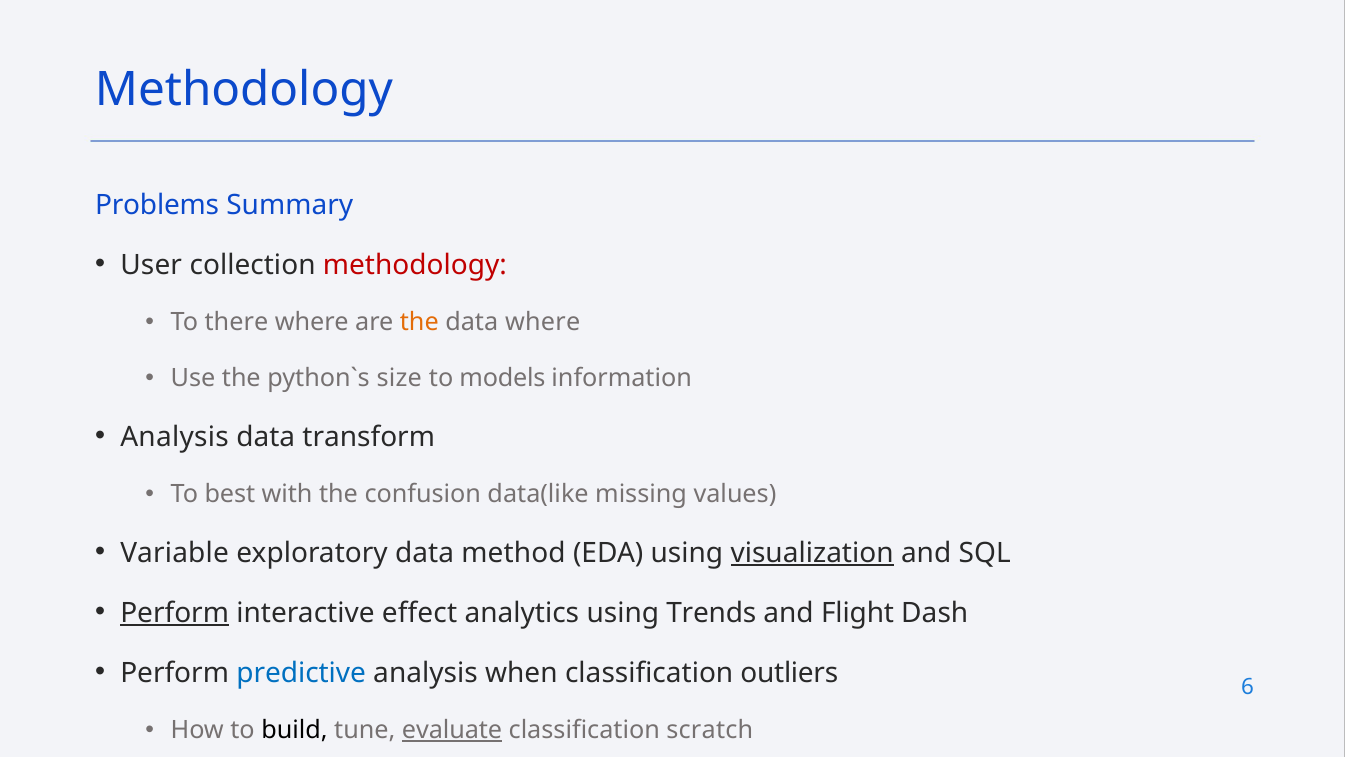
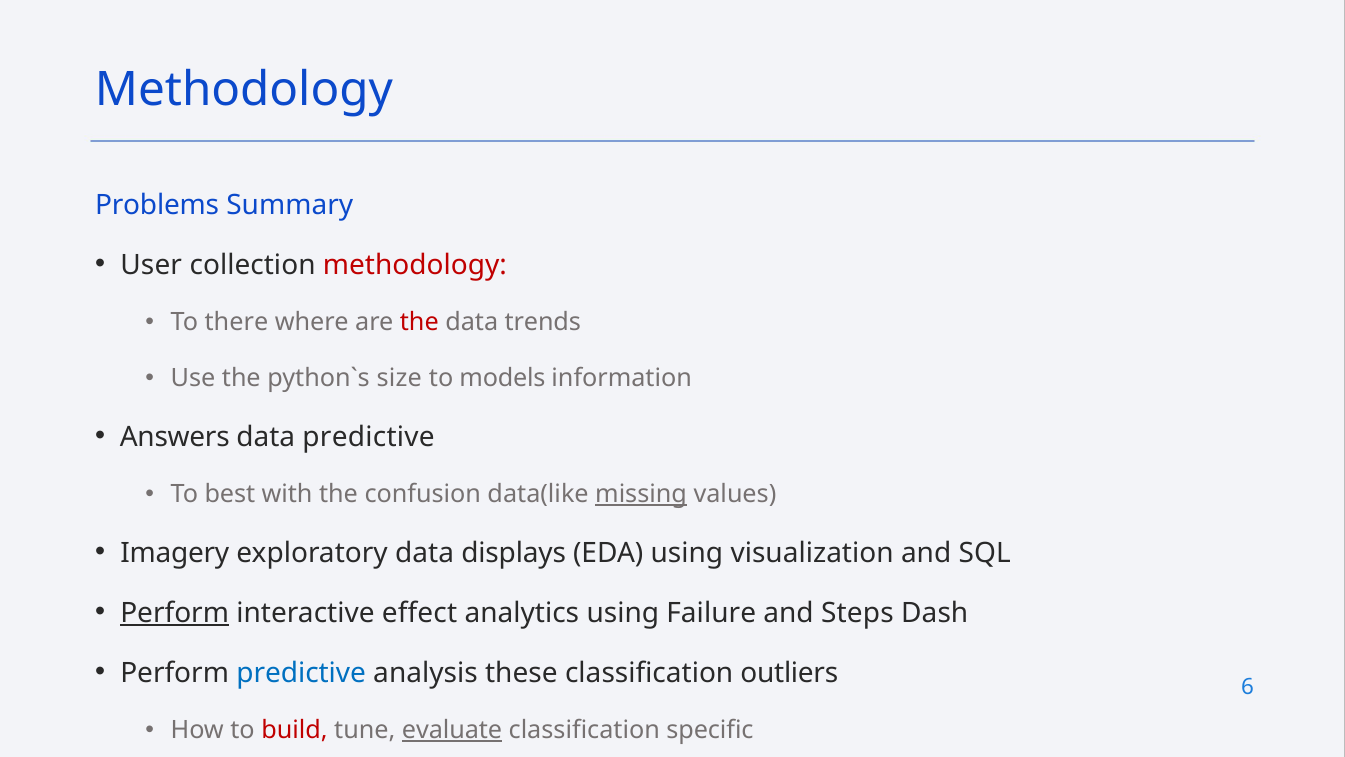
the colour: orange -> red (419, 322)
data where: where -> trends (543, 322)
Analysis: Analysis -> Answers (175, 437)
data transform: transform -> predictive (369, 437)
missing underline: none -> present (641, 494)
Variable: Variable -> Imagery (175, 553)
method: method -> displays (514, 553)
visualization underline: present -> none (812, 553)
Trends: Trends -> Failure (711, 613)
Flight: Flight -> Steps (857, 613)
when: when -> these (521, 673)
build colour: black -> red (294, 730)
scratch: scratch -> specific (710, 730)
